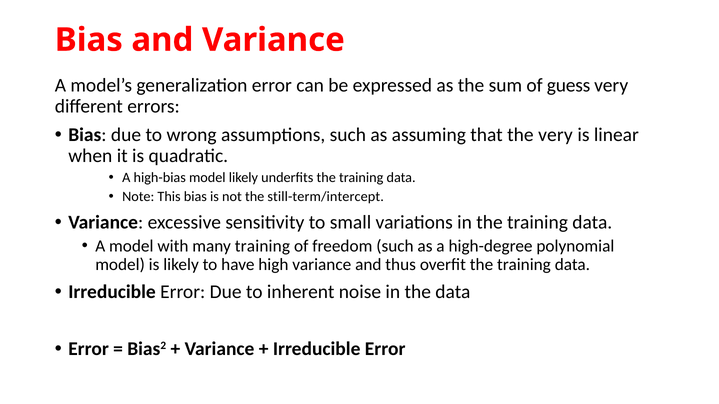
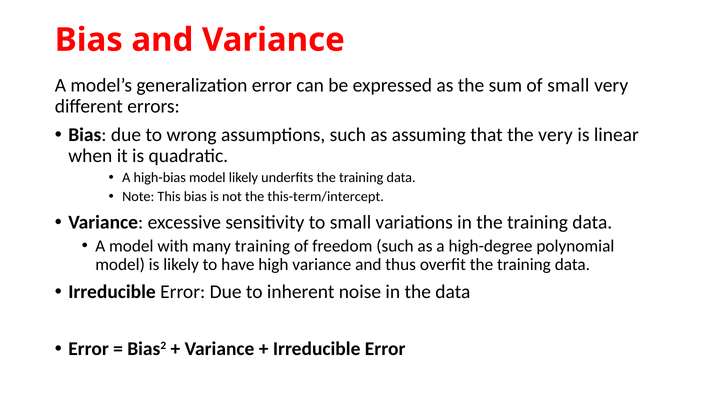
of guess: guess -> small (568, 85)
still-term/intercept: still-term/intercept -> this-term/intercept (326, 197)
